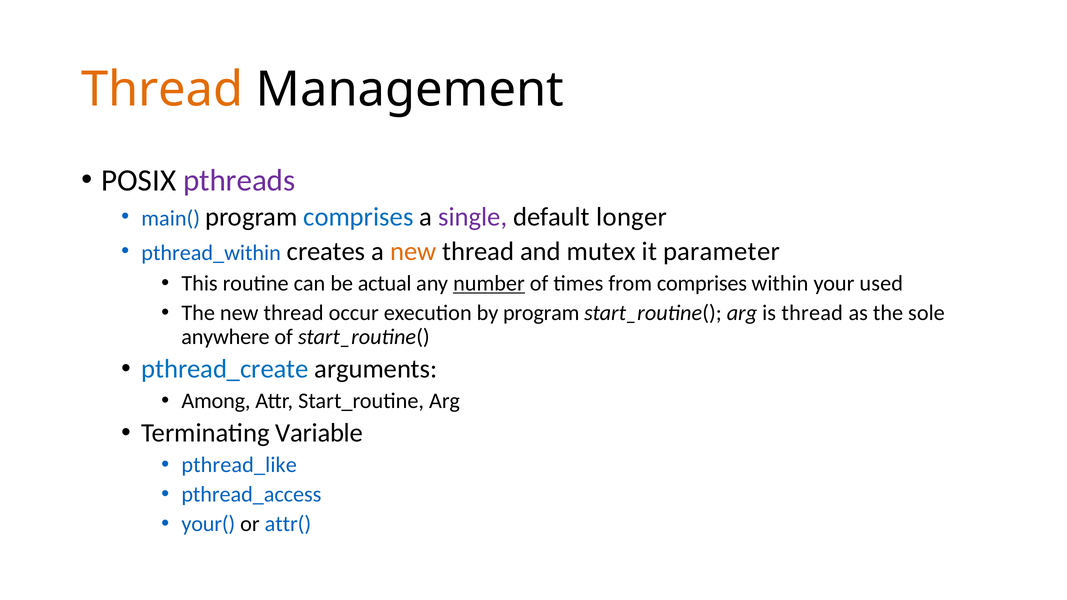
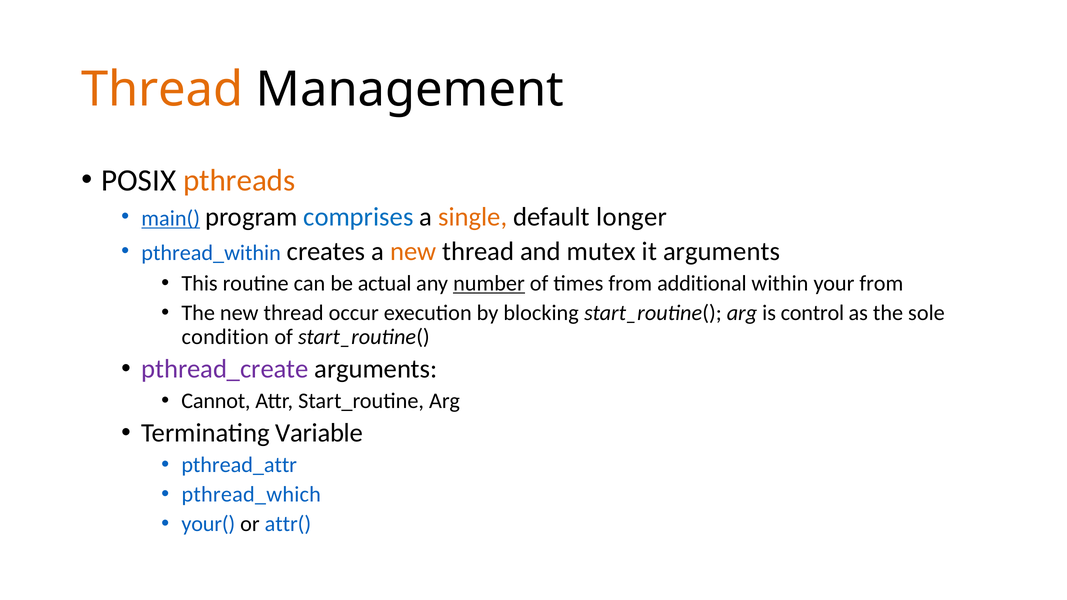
pthreads colour: purple -> orange (239, 180)
main( underline: none -> present (171, 219)
single colour: purple -> orange (473, 217)
it parameter: parameter -> arguments (722, 251)
from comprises: comprises -> additional (702, 283)
your used: used -> from (881, 283)
by program: program -> blocking (541, 313)
is thread: thread -> control (812, 313)
anywhere: anywhere -> condition (225, 337)
pthread_create colour: blue -> purple (225, 369)
Among: Among -> Cannot (216, 401)
pthread_like: pthread_like -> pthread_attr (239, 465)
pthread_access: pthread_access -> pthread_which (251, 495)
